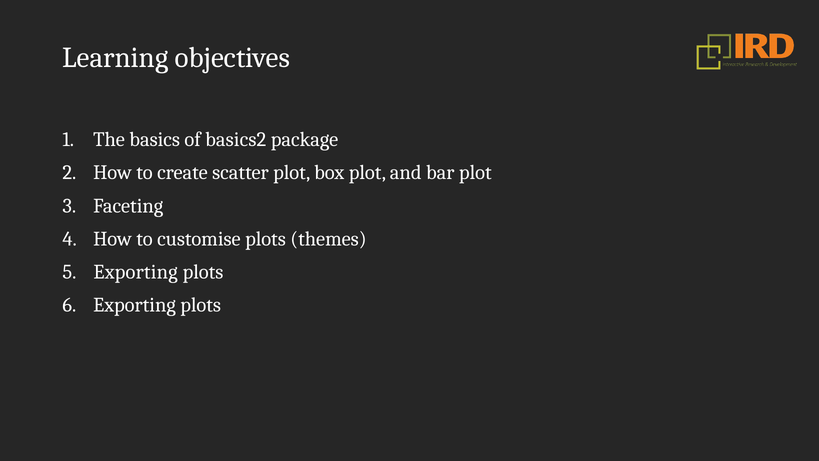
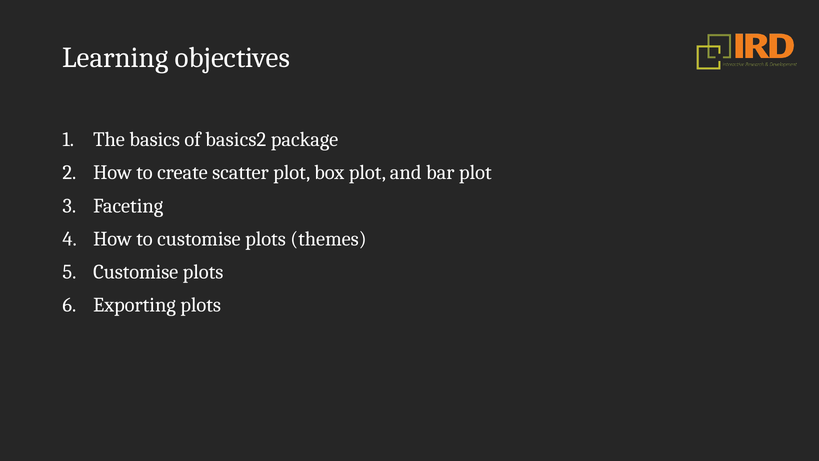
Exporting: Exporting -> Customise (136, 272)
